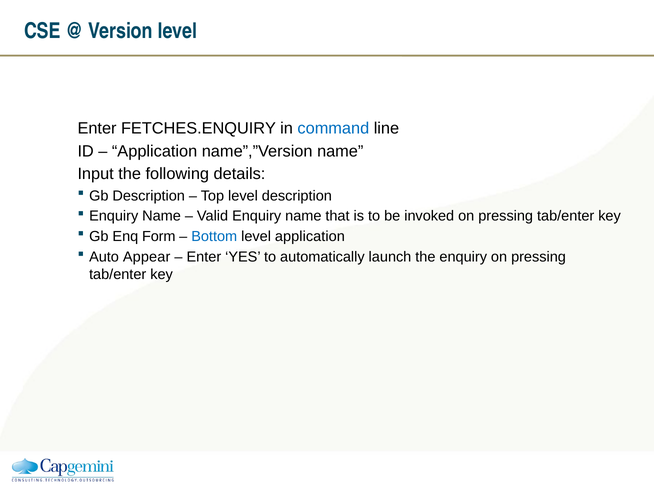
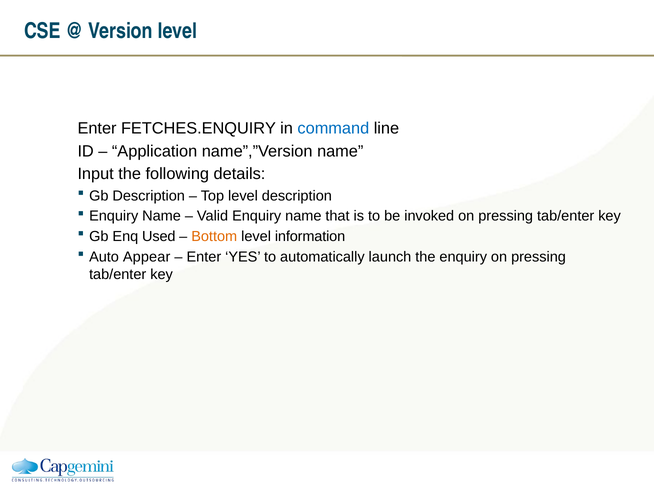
Form: Form -> Used (159, 236)
Bottom colour: blue -> orange (214, 236)
level application: application -> information (310, 236)
